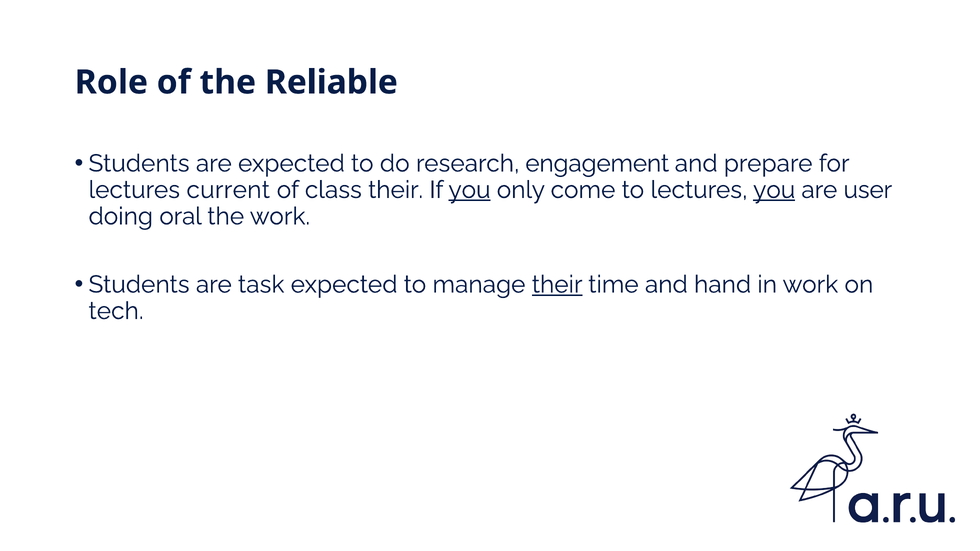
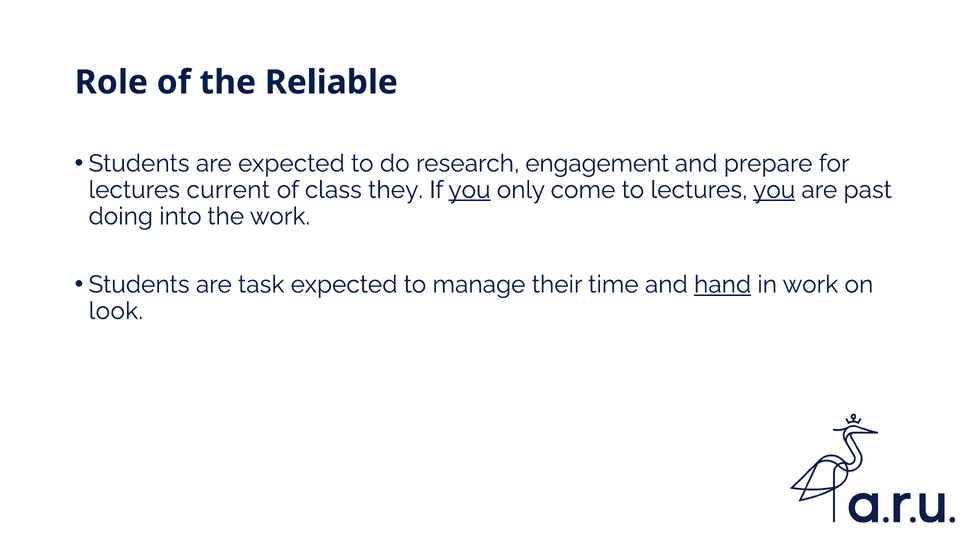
class their: their -> they (396, 190)
user: user -> past (868, 190)
oral: oral -> into (180, 216)
their underline: present -> none (557, 285)
hand underline: none -> present (723, 285)
tech: tech -> look (116, 311)
